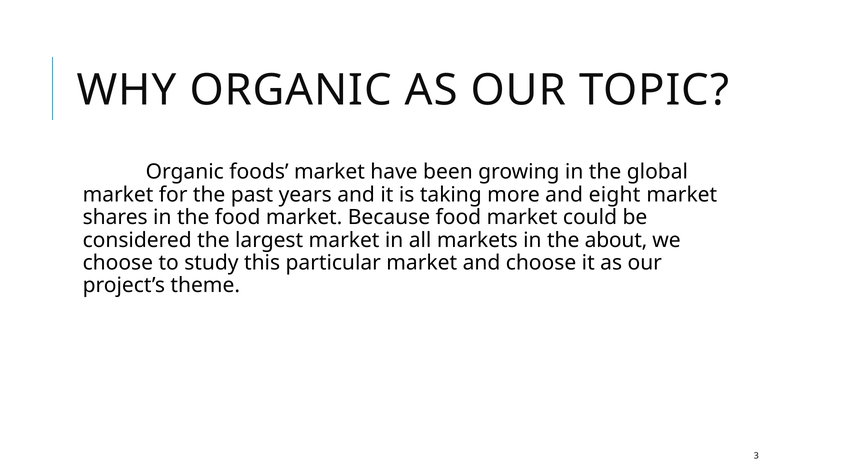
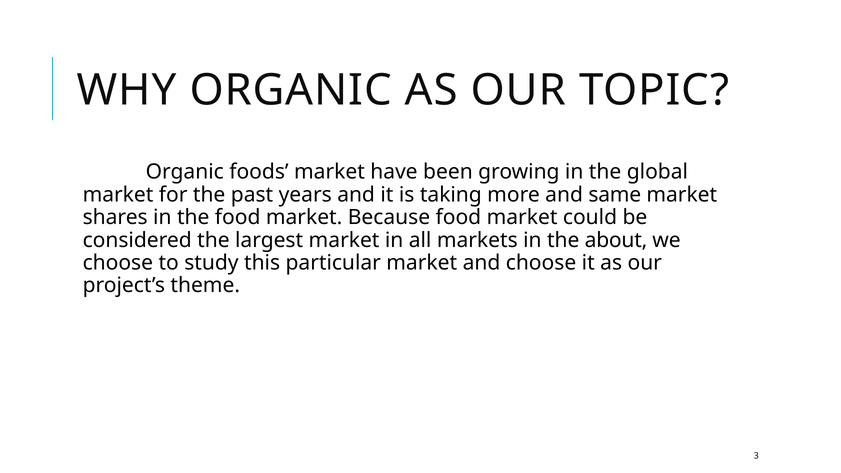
eight: eight -> same (615, 195)
